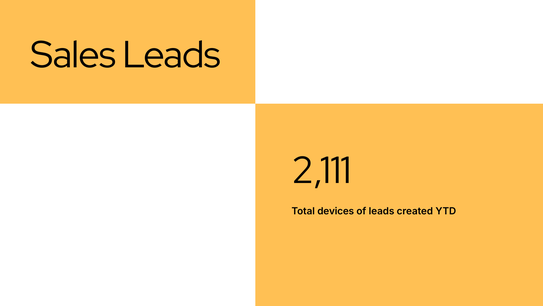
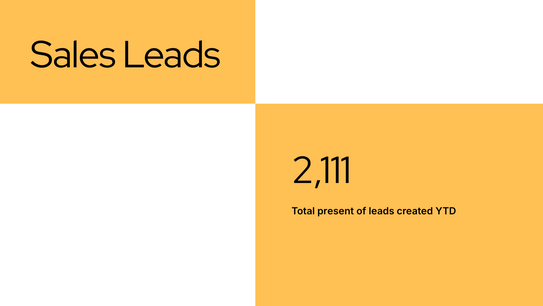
devices: devices -> present (336, 211)
